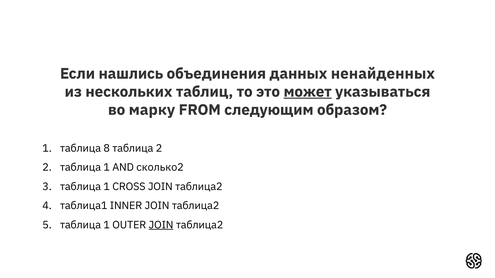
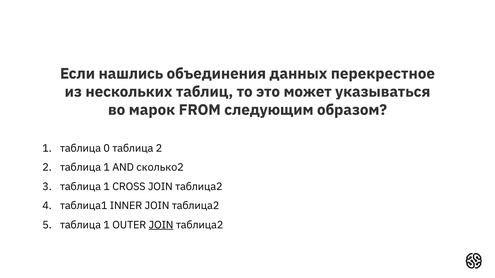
ненайденных: ненайденных -> перекрестное (383, 74)
может underline: present -> none (308, 92)
марку: марку -> марок (152, 110)
8: 8 -> 0 (107, 149)
